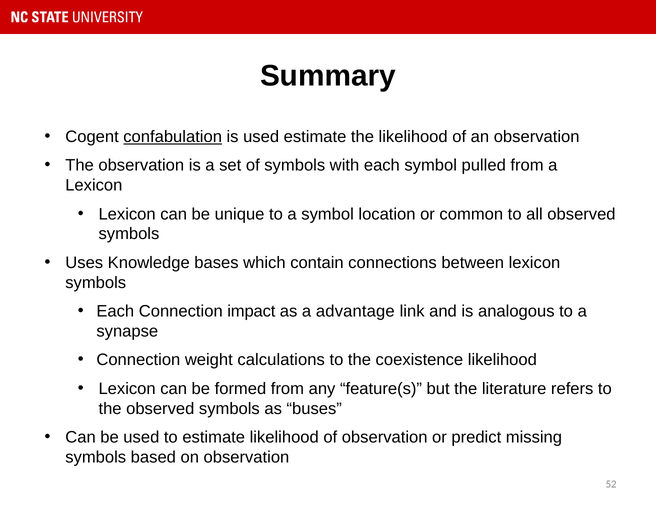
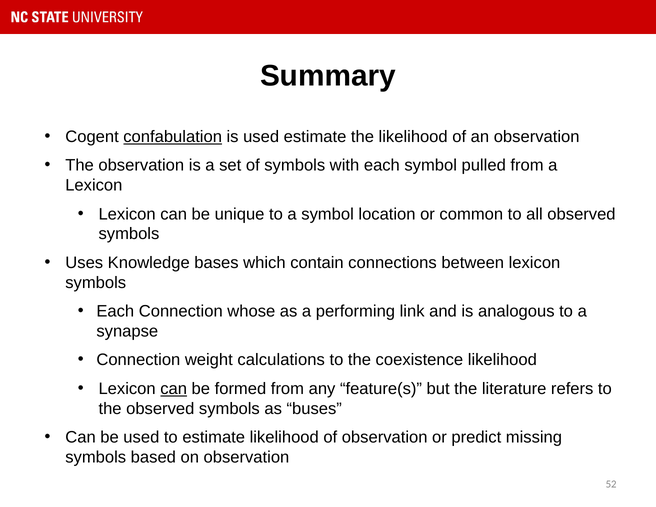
impact: impact -> whose (251, 311)
advantage: advantage -> performing (355, 311)
can underline: none -> present (174, 389)
